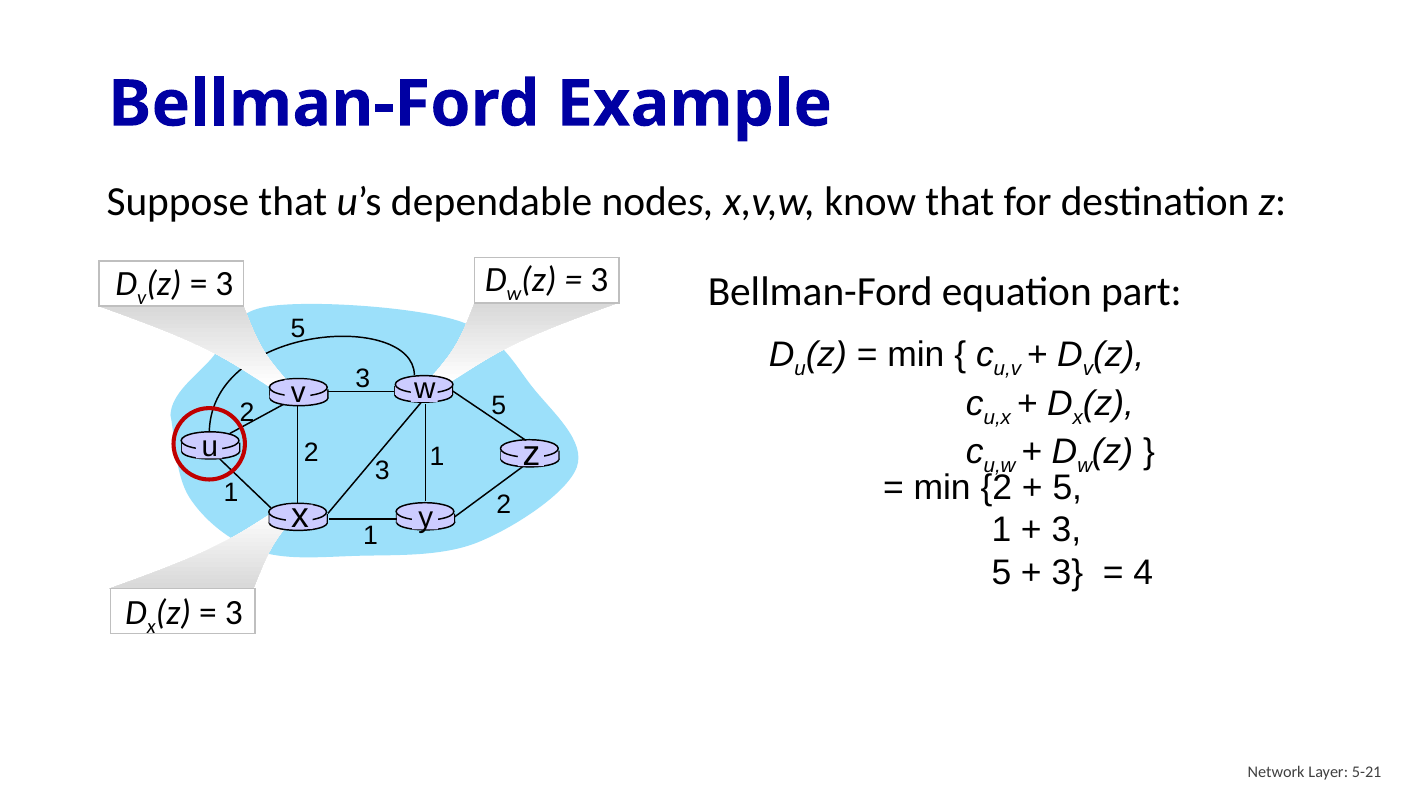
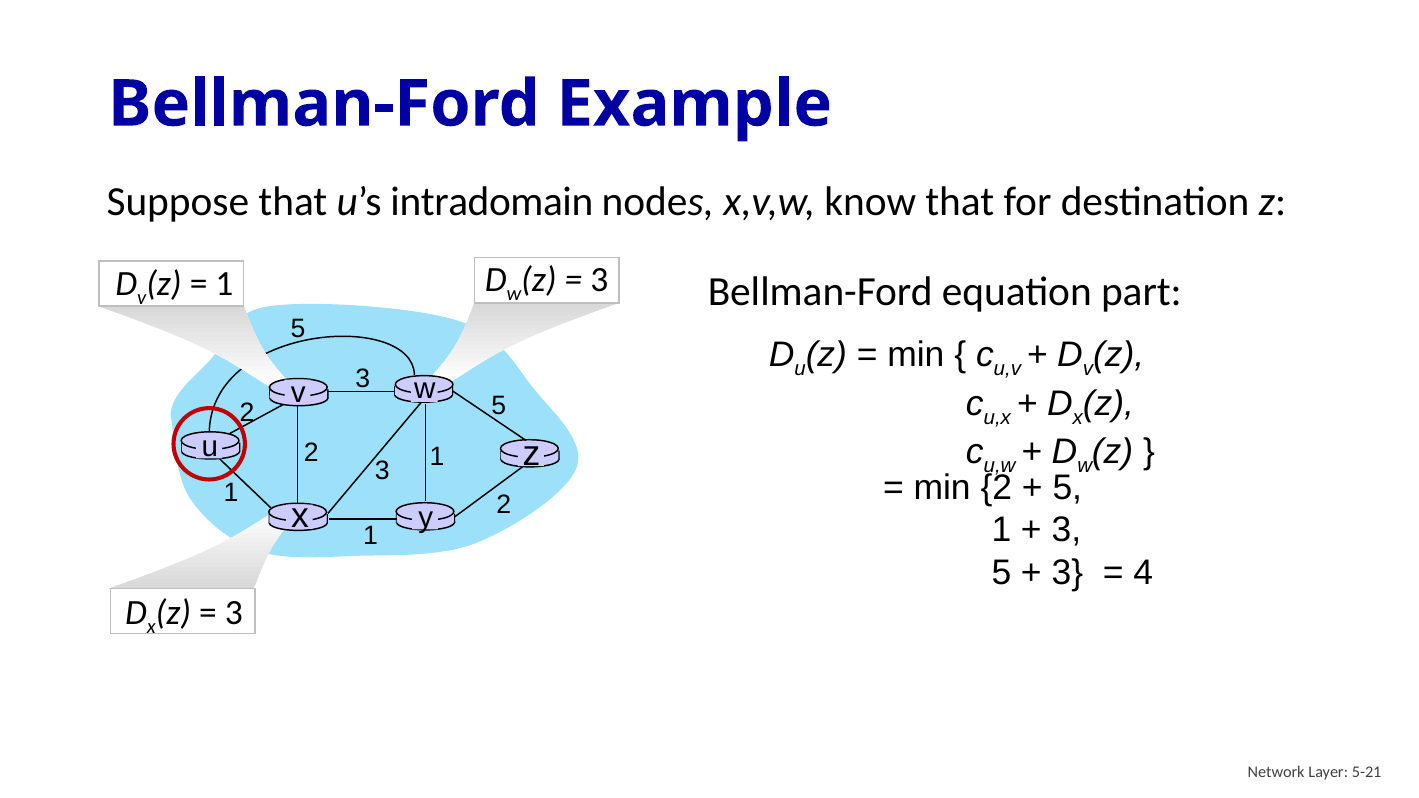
dependable: dependable -> intradomain (492, 202)
3: 3 -> 1 (224, 284)
